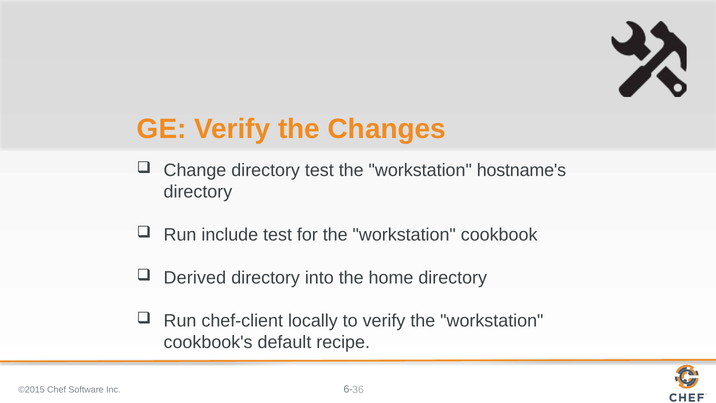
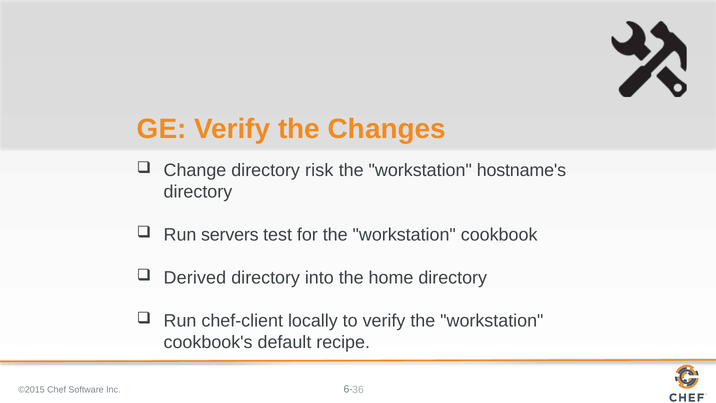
directory test: test -> risk (319, 170)
include: include -> servers (230, 235)
